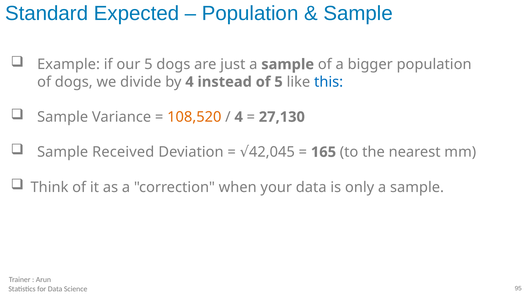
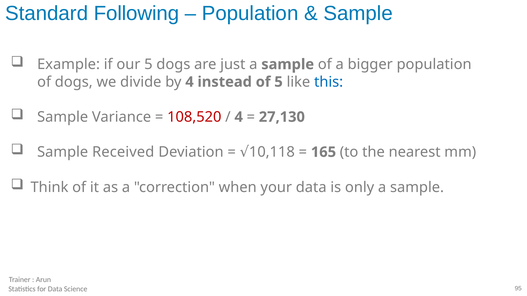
Expected: Expected -> Following (137, 14)
108,520 colour: orange -> red (194, 117)
42,045: 42,045 -> 10,118 (272, 152)
